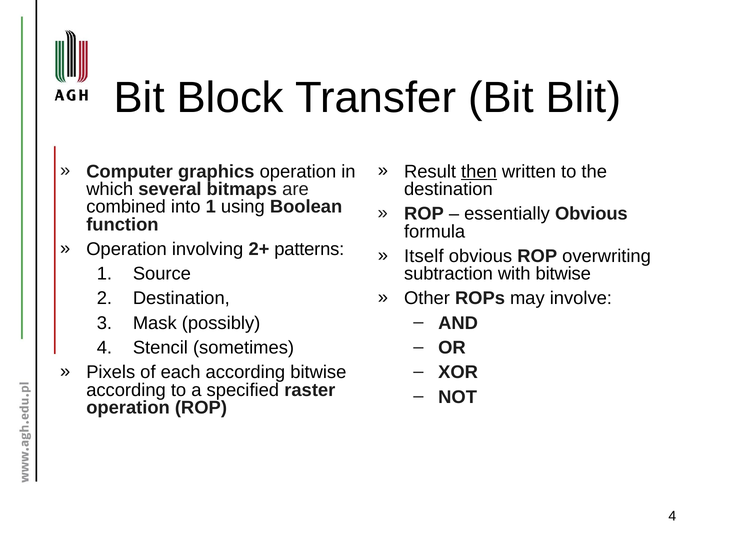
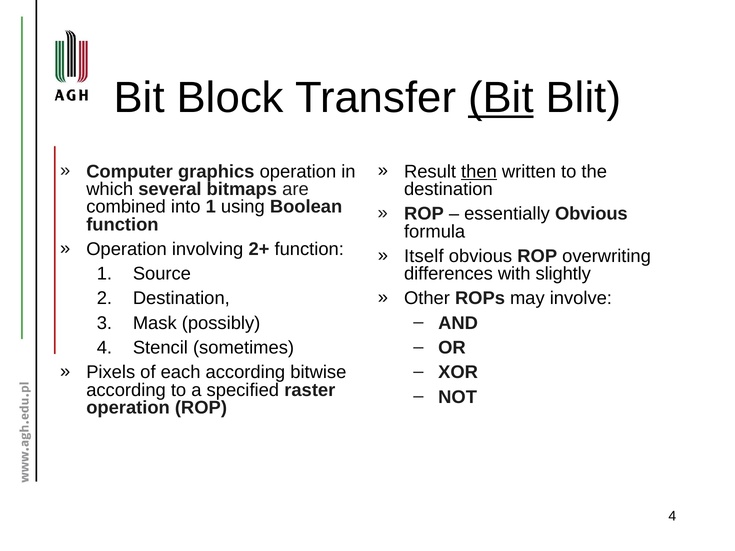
Bit underline: none -> present (501, 98)
2+ patterns: patterns -> function (309, 249)
subtraction: subtraction -> differences (448, 274)
with bitwise: bitwise -> slightly (563, 274)
